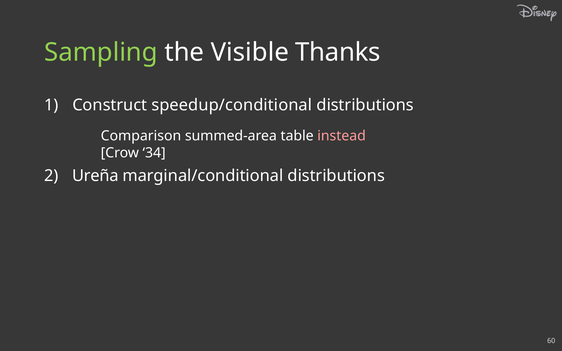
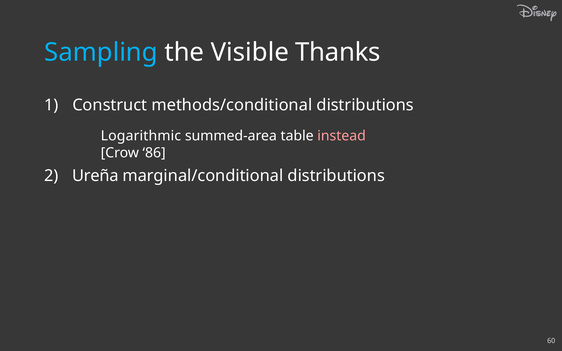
Sampling colour: light green -> light blue (101, 52)
speedup/conditional: speedup/conditional -> methods/conditional (232, 105)
Comparison: Comparison -> Logarithmic (141, 136)
34: 34 -> 86 (154, 153)
